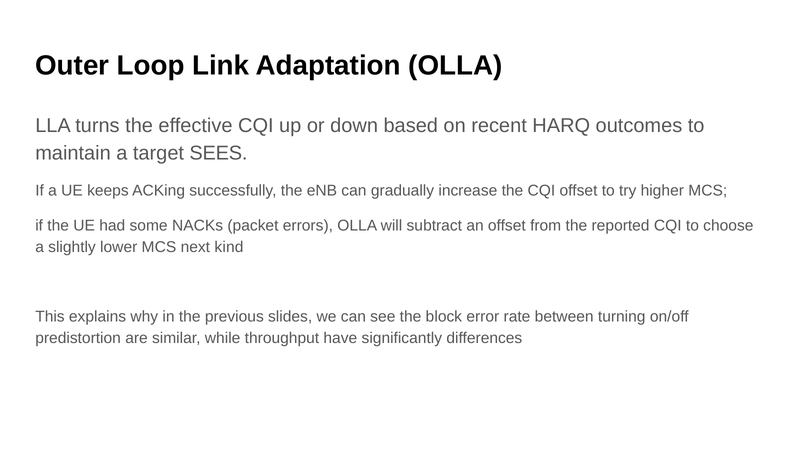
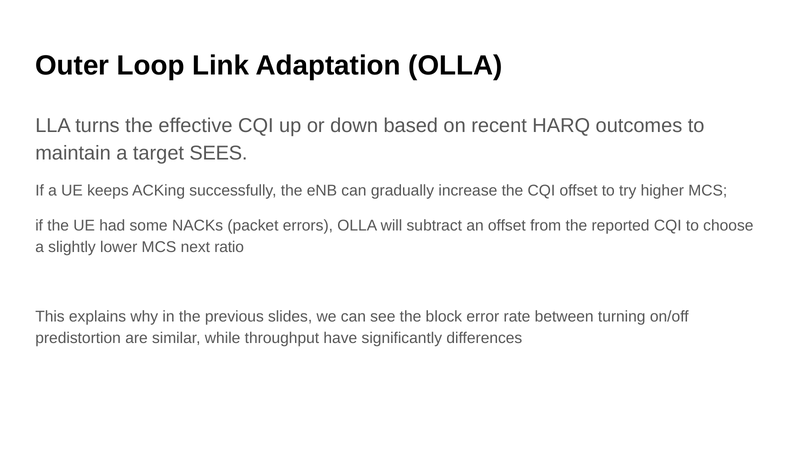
kind: kind -> ratio (229, 247)
